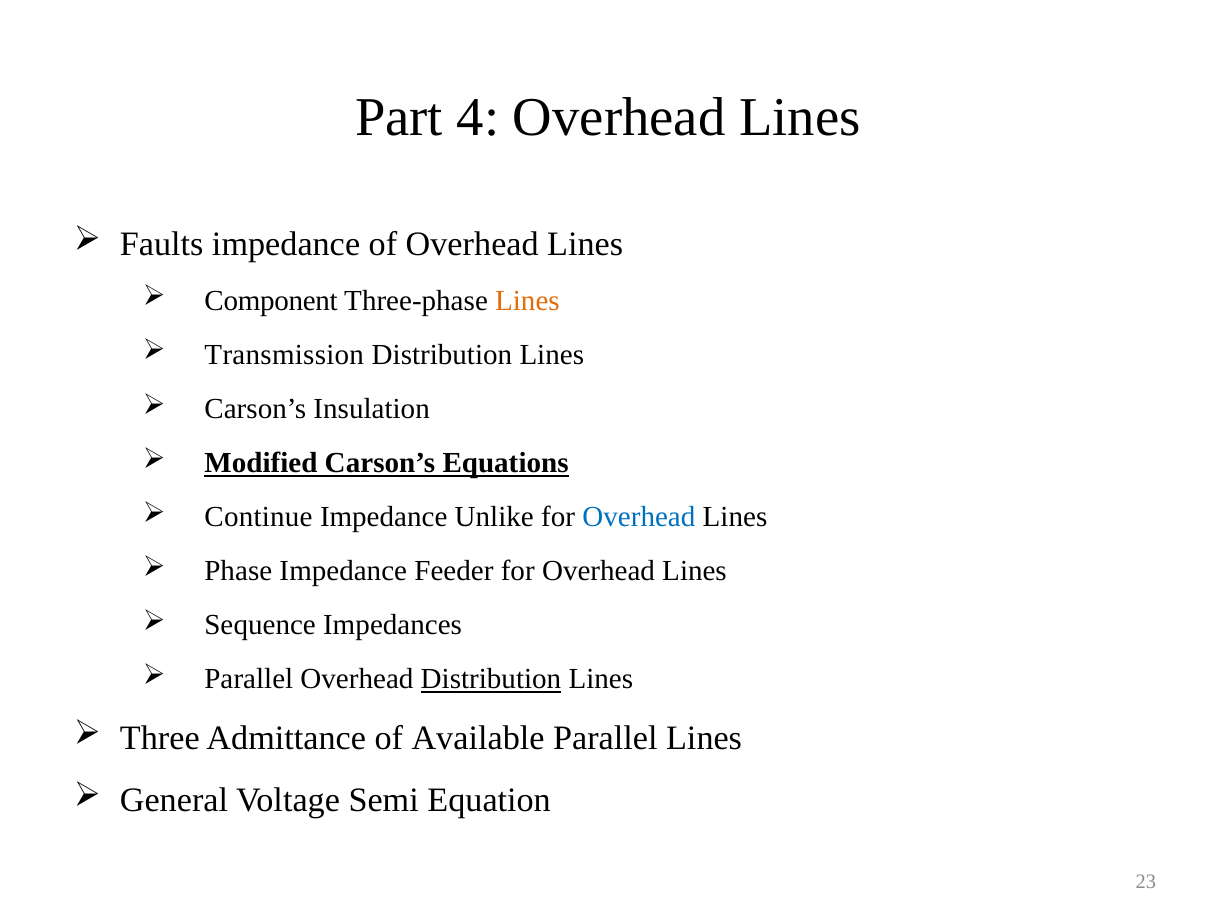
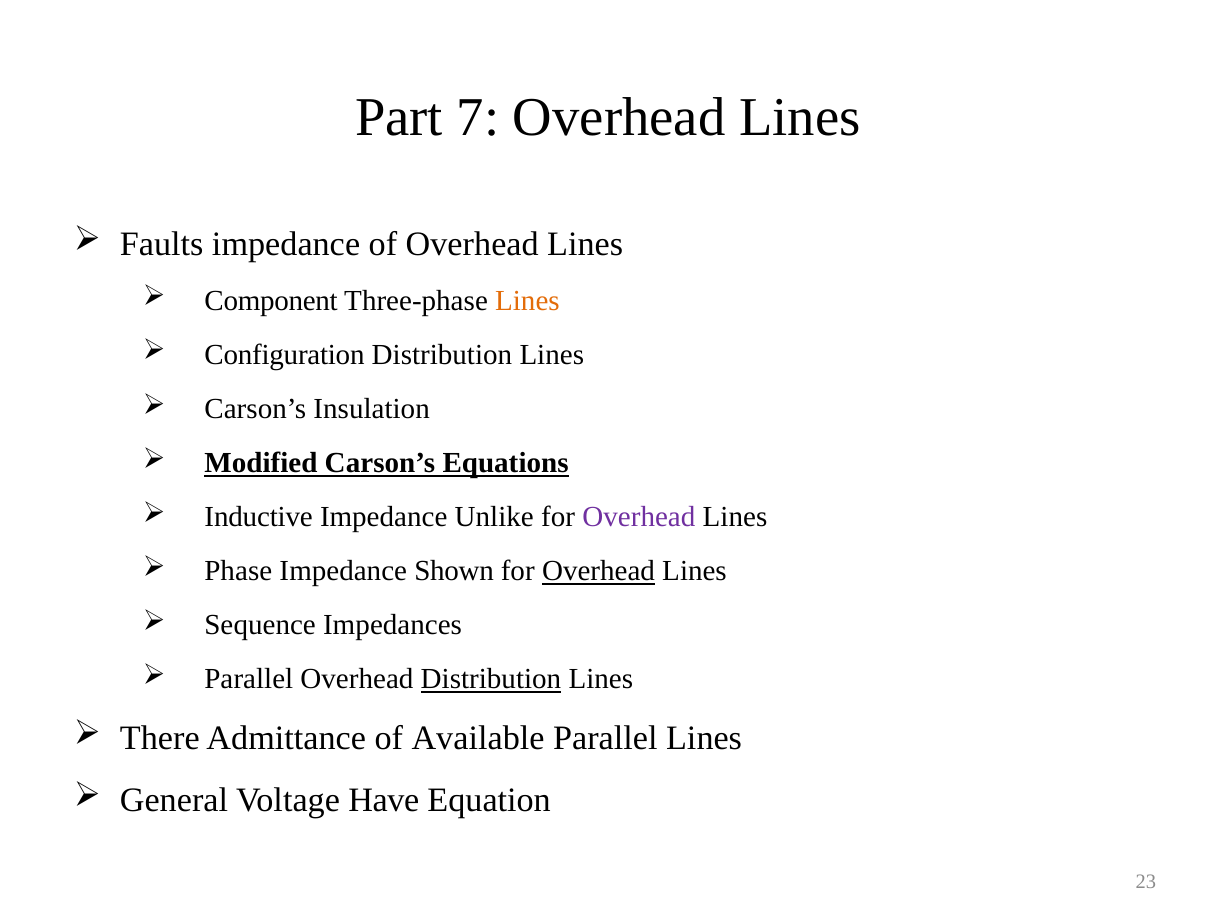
4: 4 -> 7 (478, 118)
Transmission: Transmission -> Configuration (285, 355)
Continue: Continue -> Inductive (259, 517)
Overhead colour: blue -> purple (639, 517)
Feeder: Feeder -> Shown (454, 571)
Overhead underline: none -> present (599, 571)
Three: Three -> There (160, 738)
Semi: Semi -> Have (384, 800)
